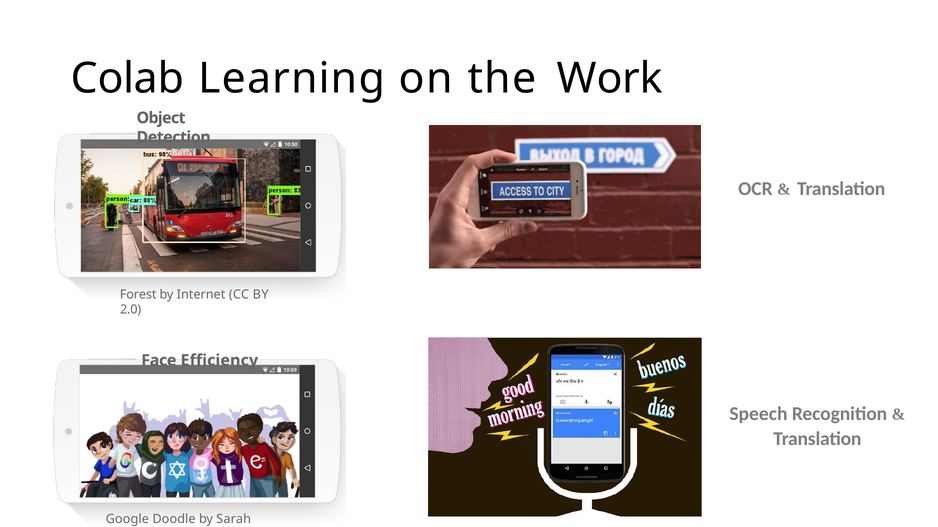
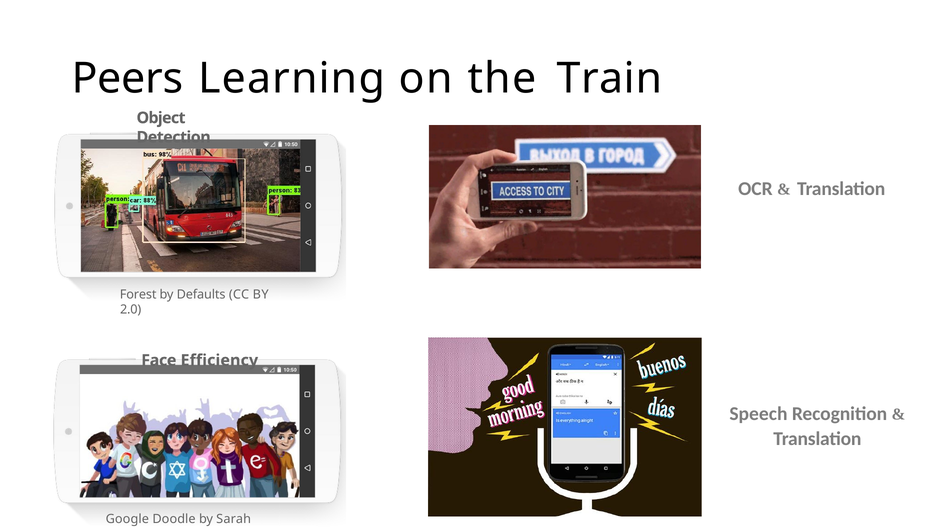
Colab: Colab -> Peers (127, 79)
Work: Work -> Train (609, 79)
Internet: Internet -> Defaults (201, 295)
